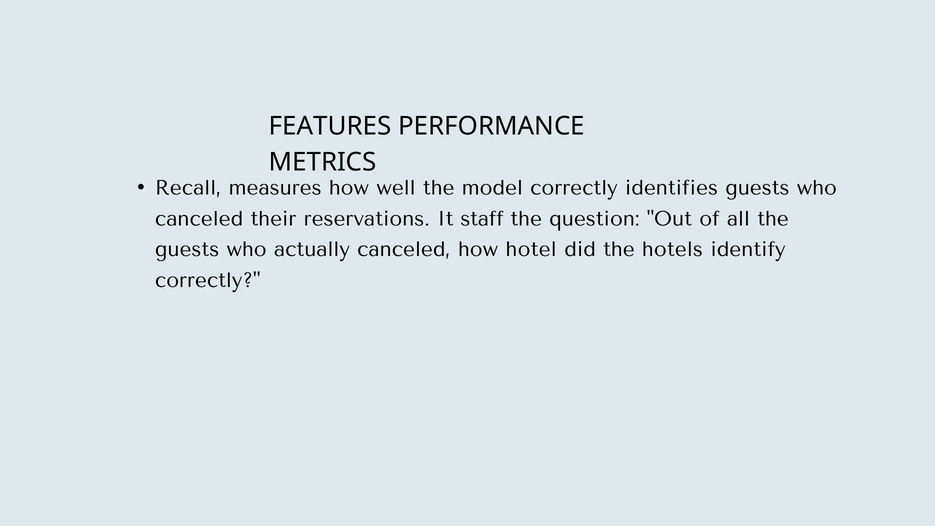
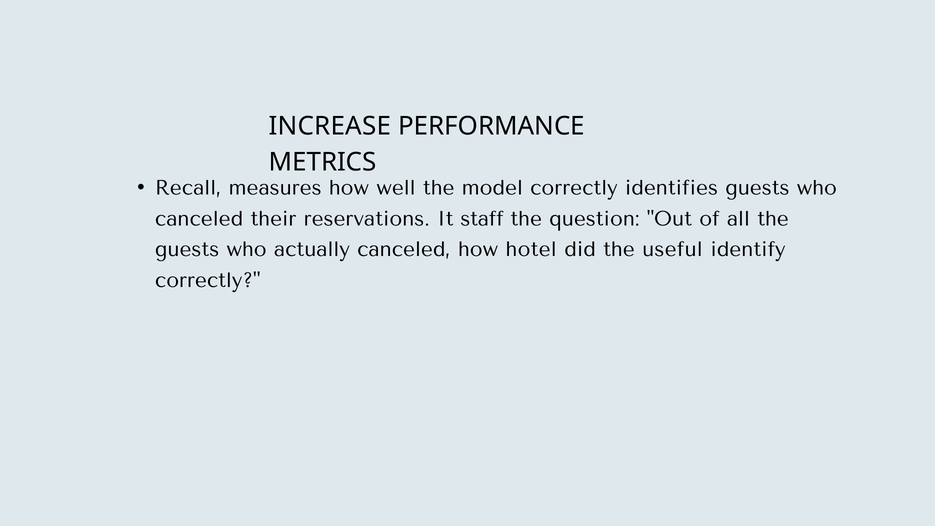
FEATURES: FEATURES -> INCREASE (330, 126)
hotels: hotels -> useful (672, 249)
